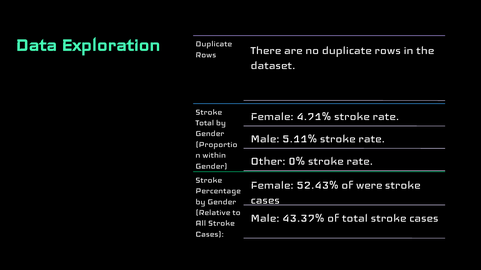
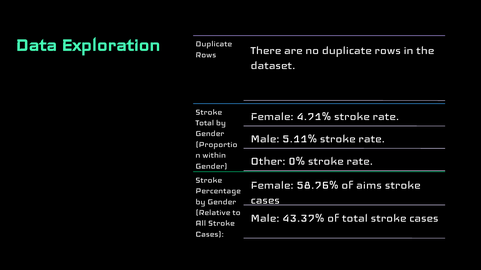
52.43%: 52.43% -> 58.76% (318, 184)
were: were -> aims (369, 184)
